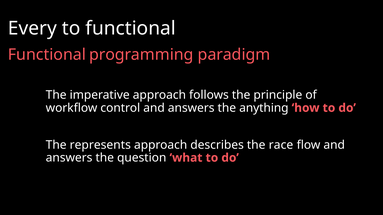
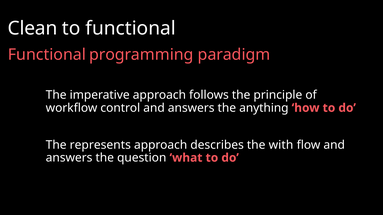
Every: Every -> Clean (33, 28)
race: race -> with (281, 145)
